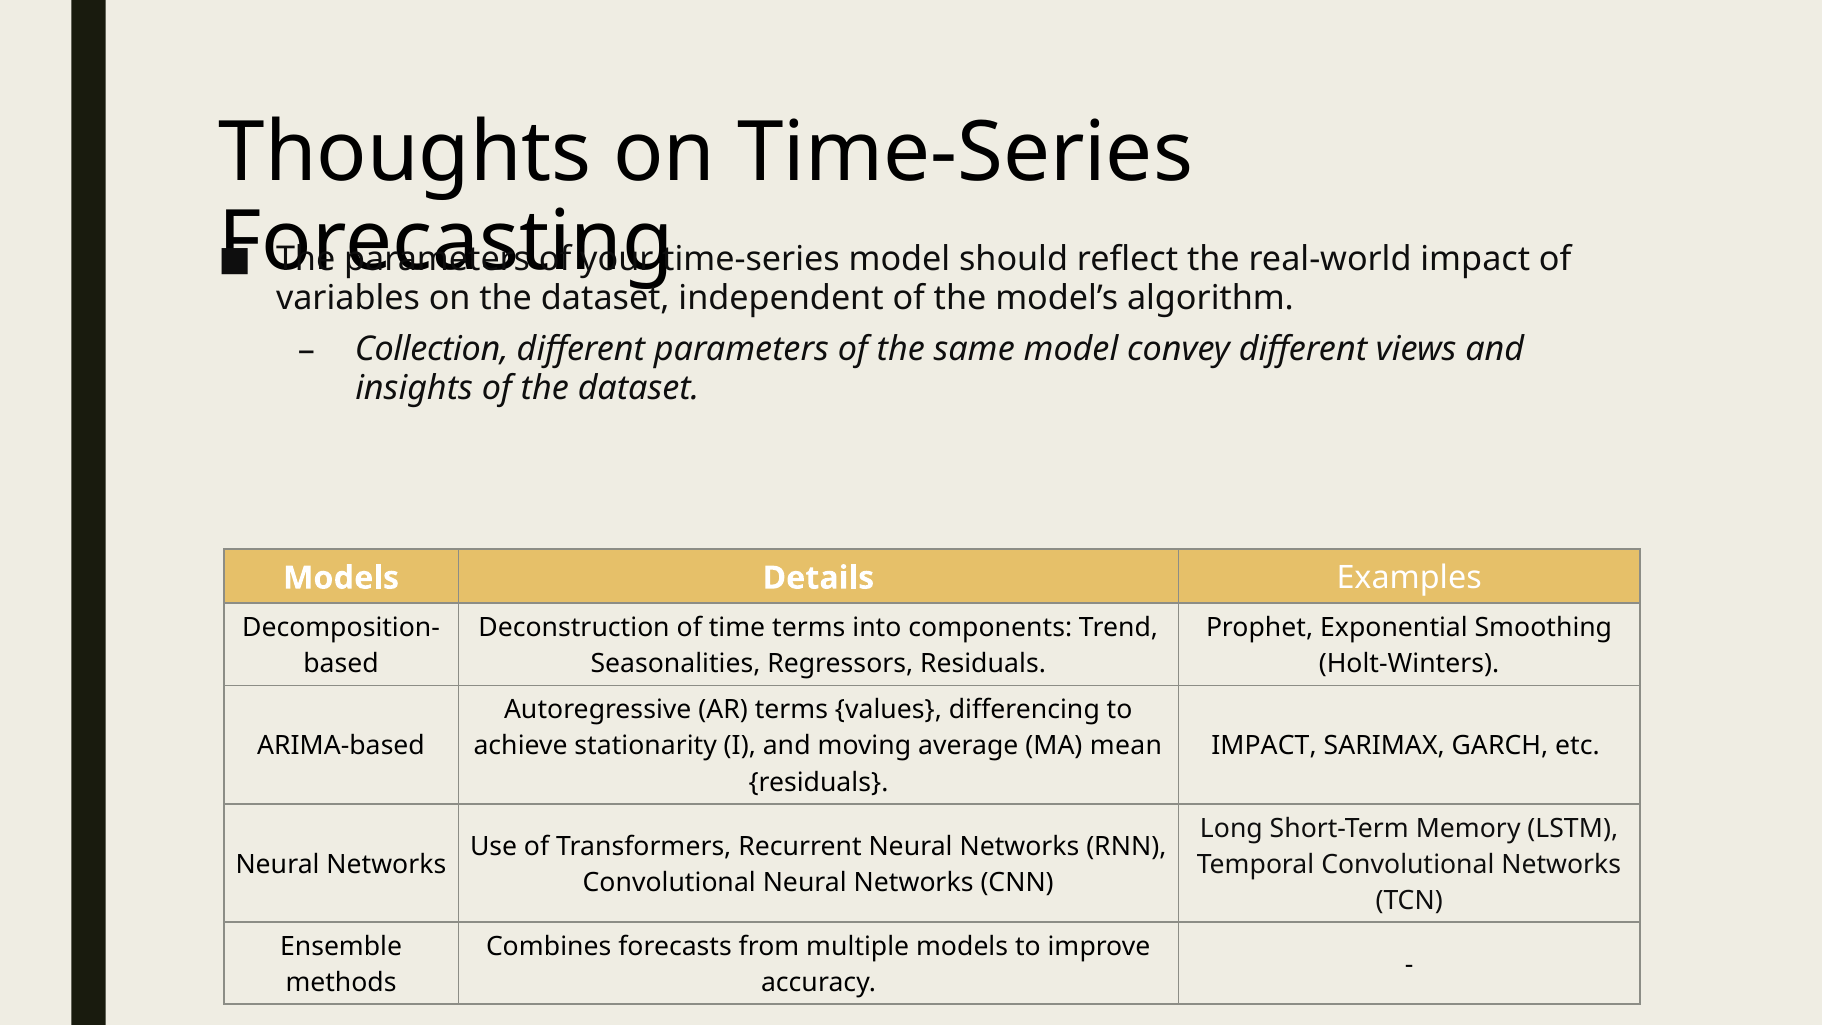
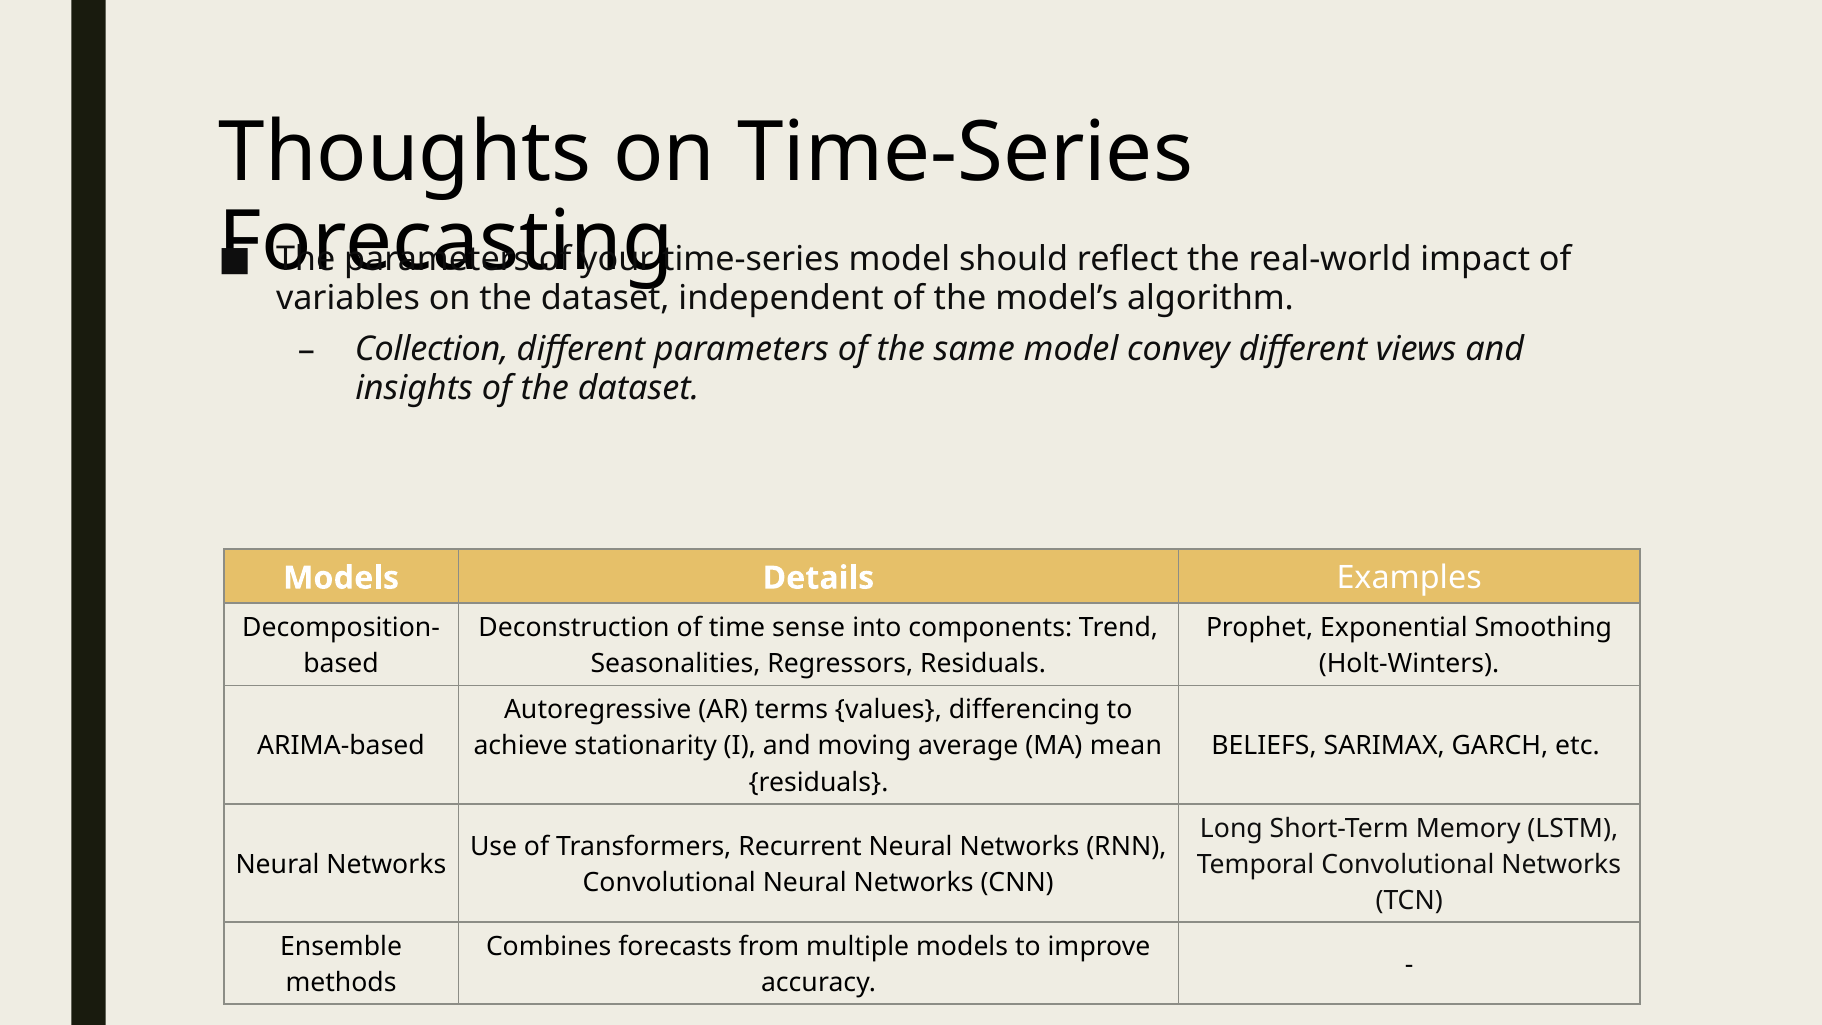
time terms: terms -> sense (809, 628)
IMPACT: IMPACT -> BELIEFS (1264, 746)
